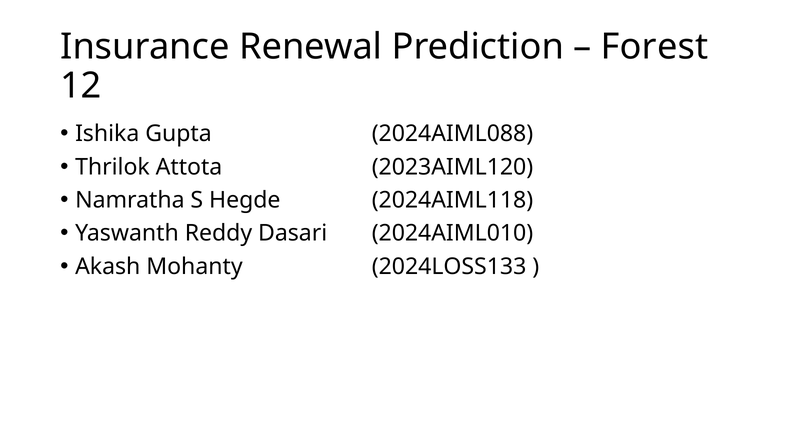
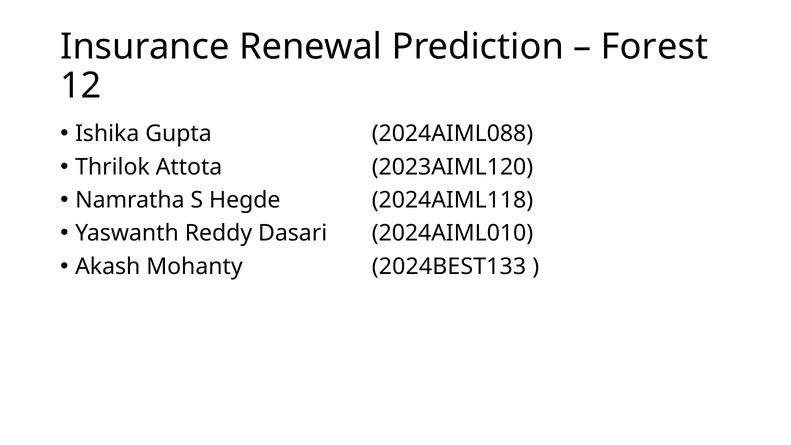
2024LOSS133: 2024LOSS133 -> 2024BEST133 (449, 266)
